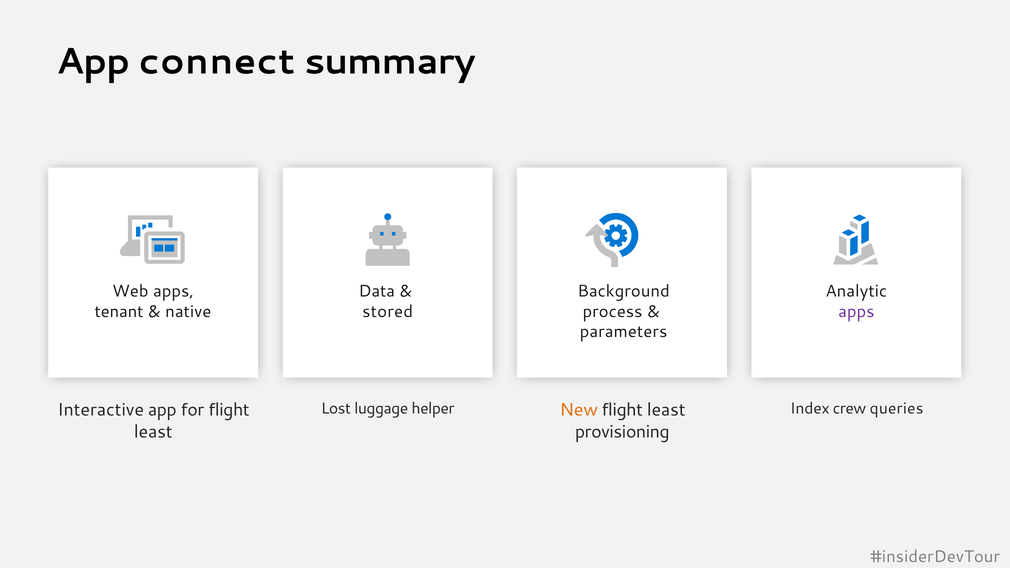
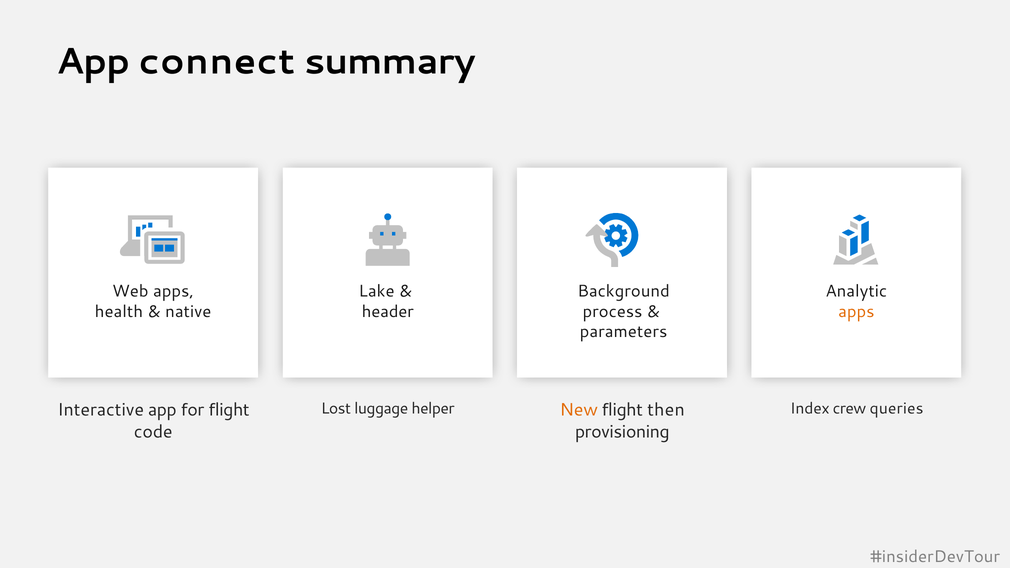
Data: Data -> Lake (377, 291)
tenant: tenant -> health (119, 312)
stored: stored -> header (388, 312)
apps colour: purple -> orange (856, 312)
least: least -> then (666, 410)
least: least -> code (153, 432)
